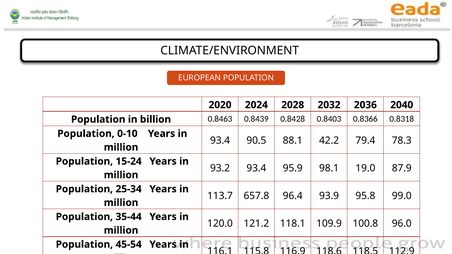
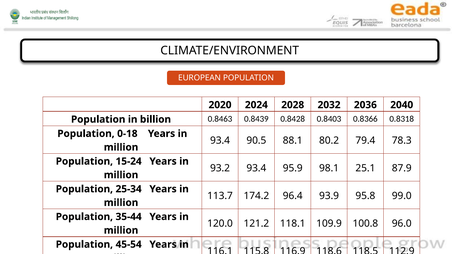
0-10: 0-10 -> 0-18 (127, 134)
42.2: 42.2 -> 80.2 (329, 141)
19.0: 19.0 -> 25.1 (365, 168)
657.8: 657.8 -> 174.2 (256, 196)
